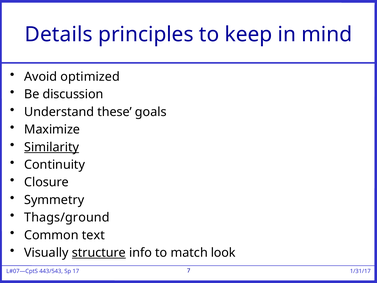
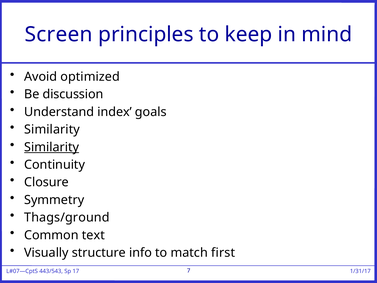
Details: Details -> Screen (59, 34)
these: these -> index (115, 112)
Maximize: Maximize -> Similarity (52, 129)
structure underline: present -> none (99, 253)
look: look -> first (223, 253)
